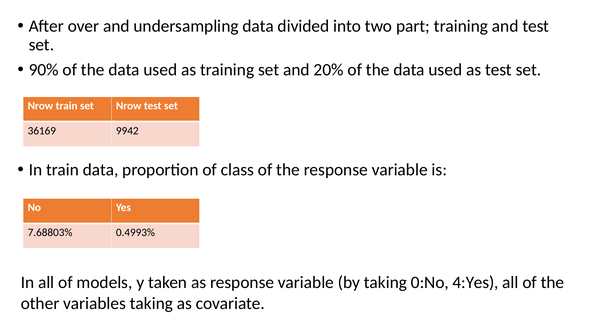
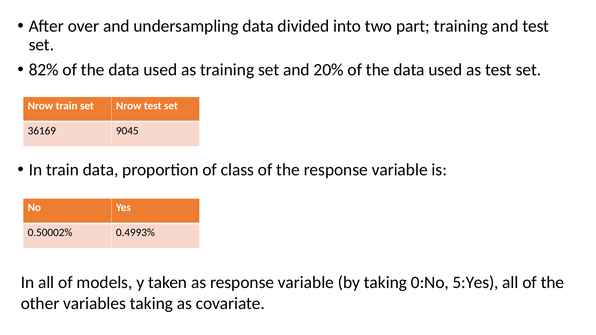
90%: 90% -> 82% (44, 70)
9942: 9942 -> 9045 (127, 131)
7.68803%: 7.68803% -> 0.50002% (50, 233)
4:Yes: 4:Yes -> 5:Yes (476, 283)
